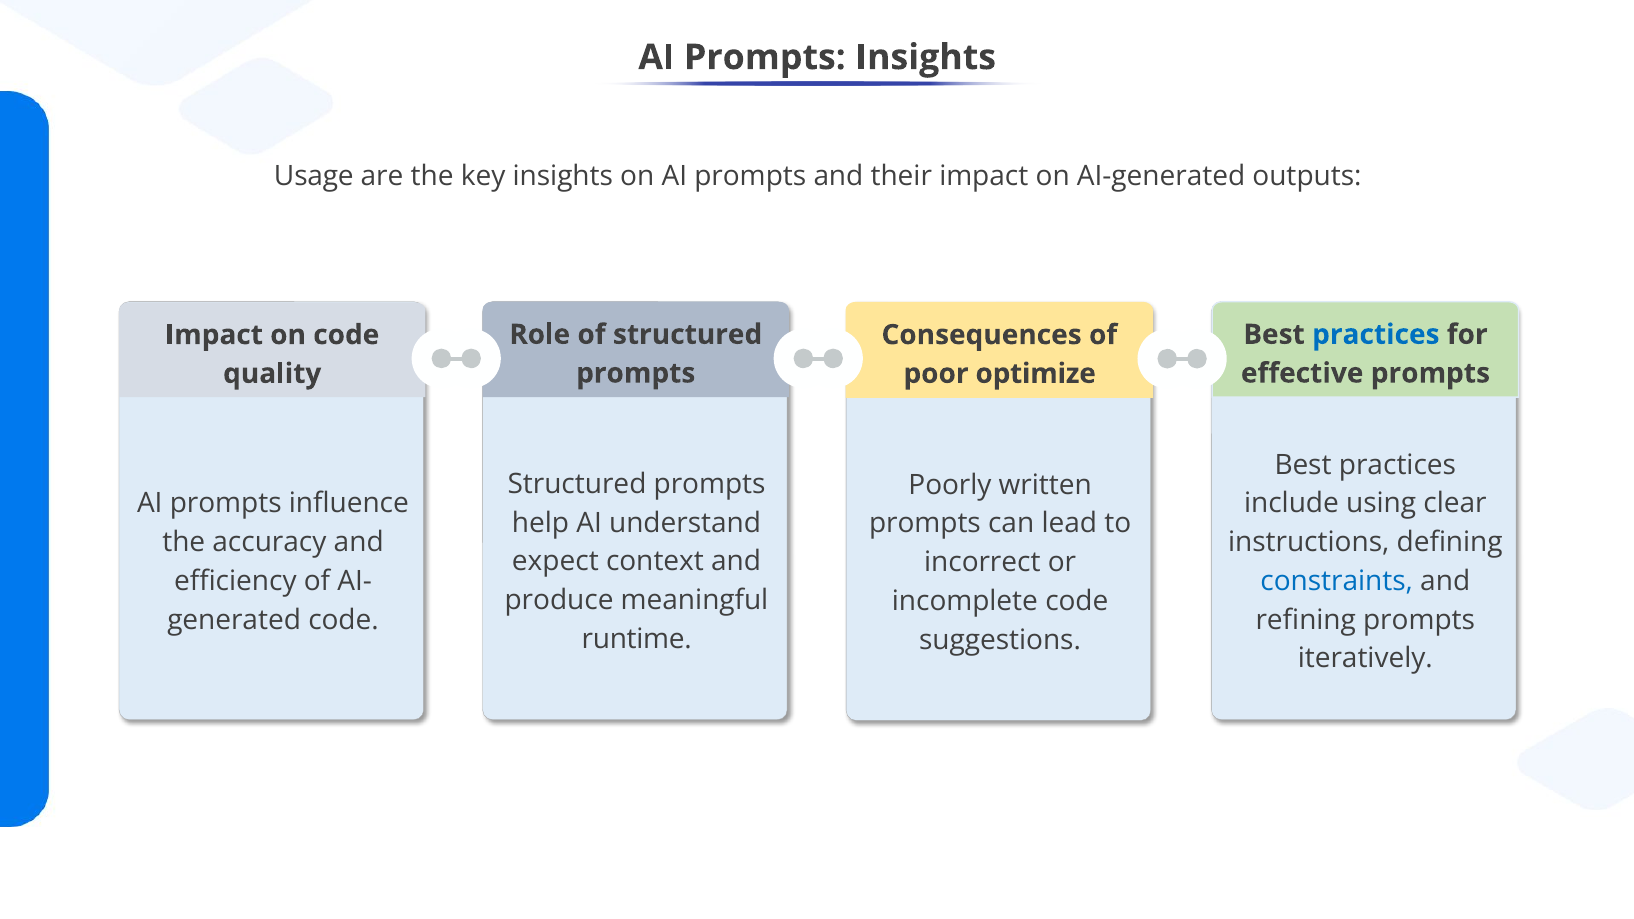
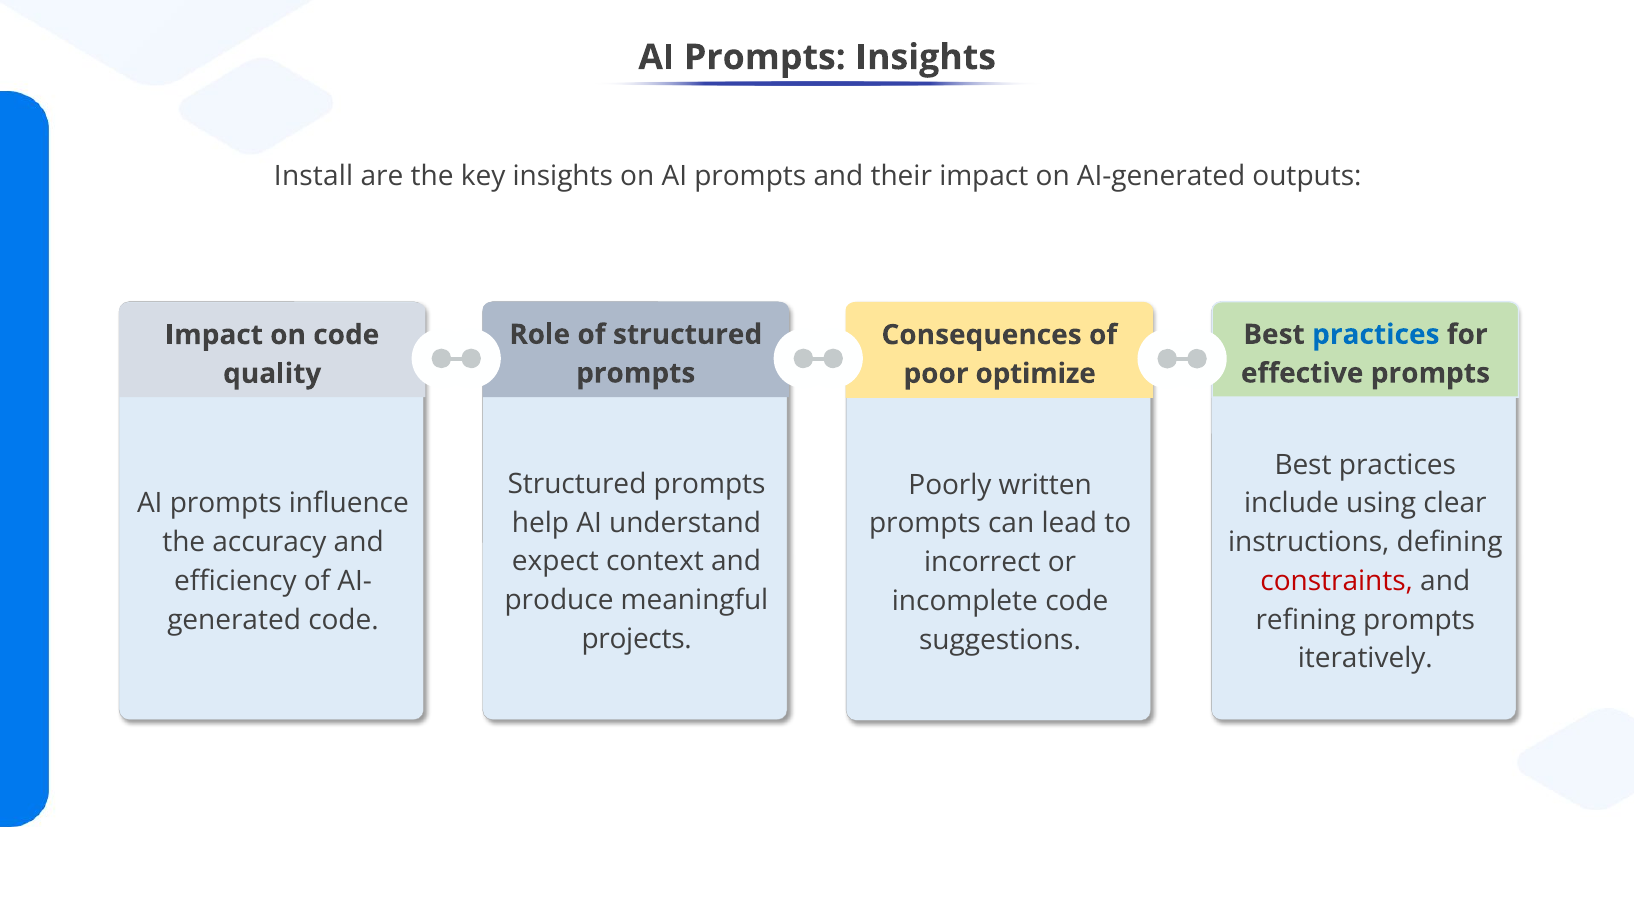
Usage: Usage -> Install (314, 176)
constraints colour: blue -> red (1337, 581)
runtime: runtime -> projects (637, 639)
